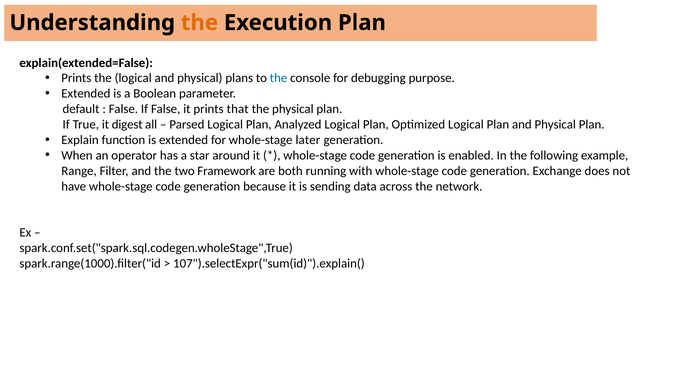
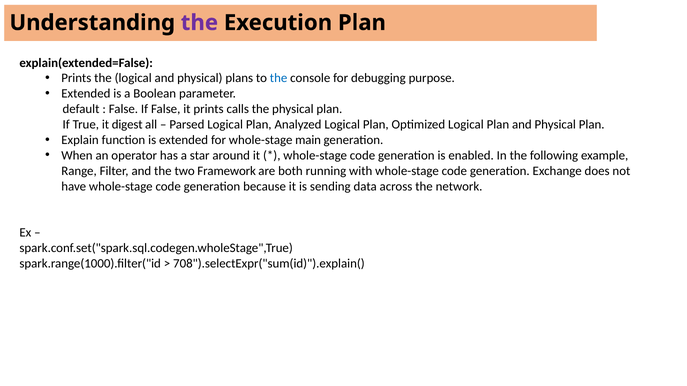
the colour: orange -> purple (199, 23)
that: that -> calls (238, 109)
later: later -> main (308, 140)
107").selectExpr("sum(id)").explain(: 107").selectExpr("sum(id)").explain( -> 708").selectExpr("sum(id)").explain( (269, 264)
